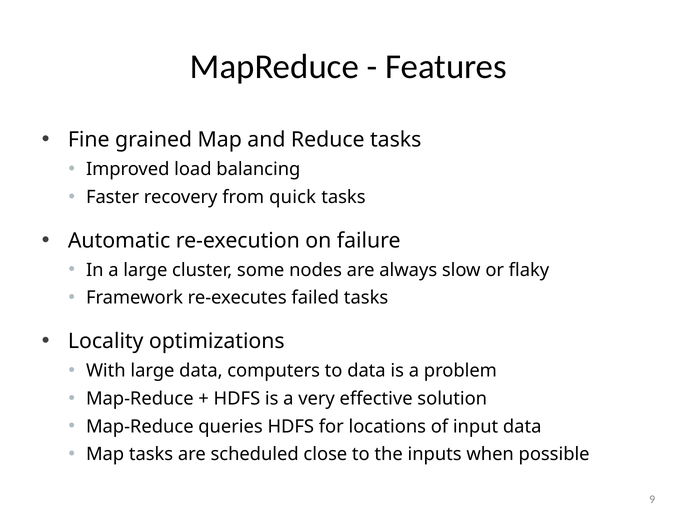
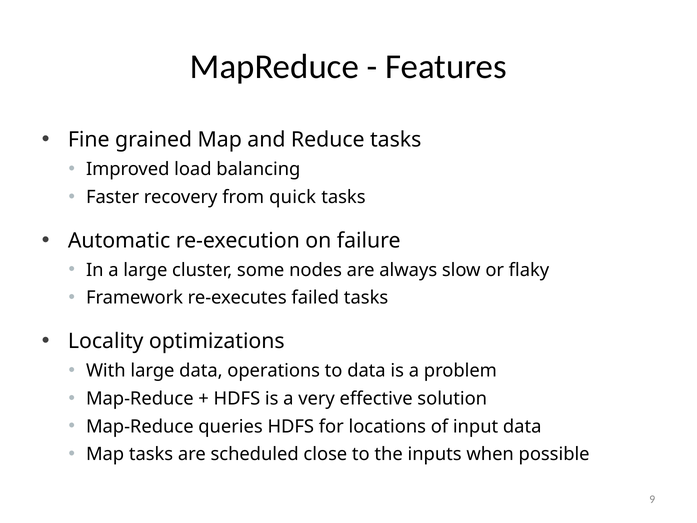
computers: computers -> operations (274, 371)
